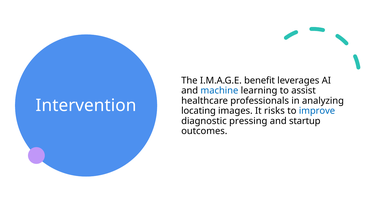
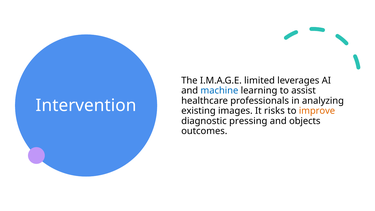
benefit: benefit -> limited (260, 80)
locating: locating -> existing (198, 111)
improve colour: blue -> orange (317, 111)
startup: startup -> objects (305, 121)
